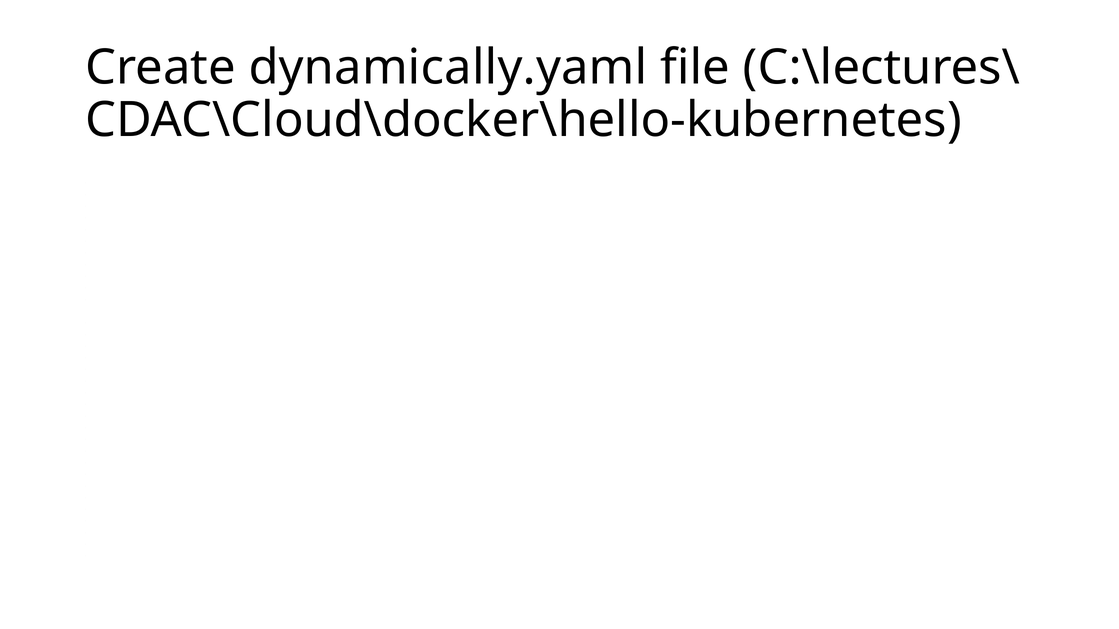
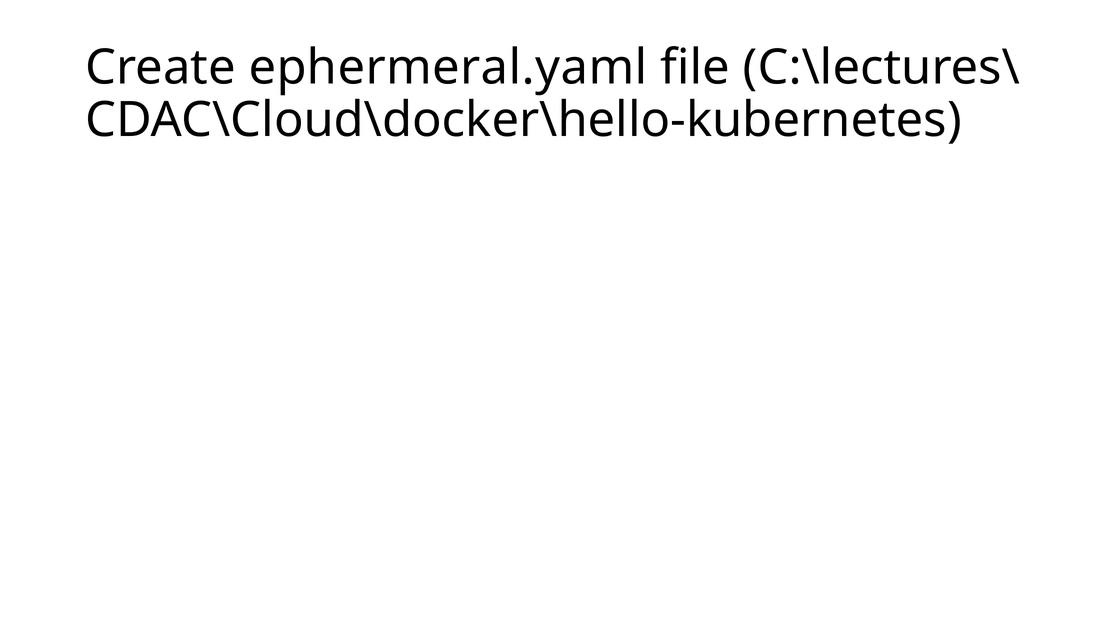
dynamically.yaml: dynamically.yaml -> ephermeral.yaml (448, 68)
